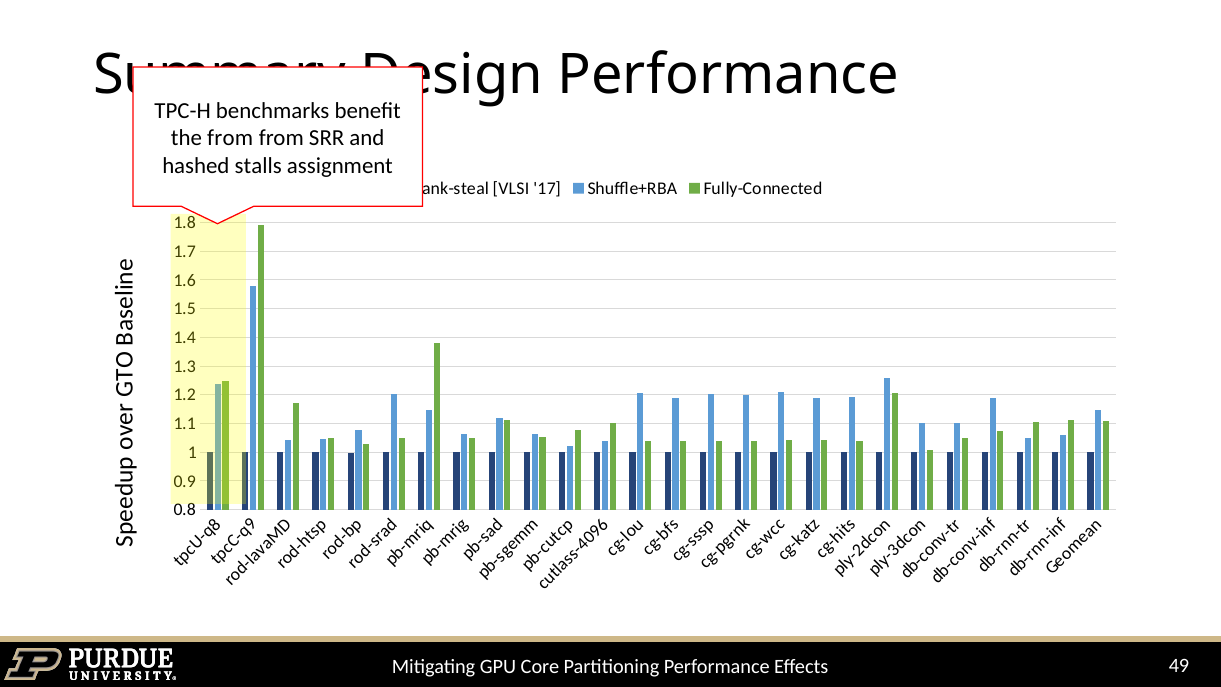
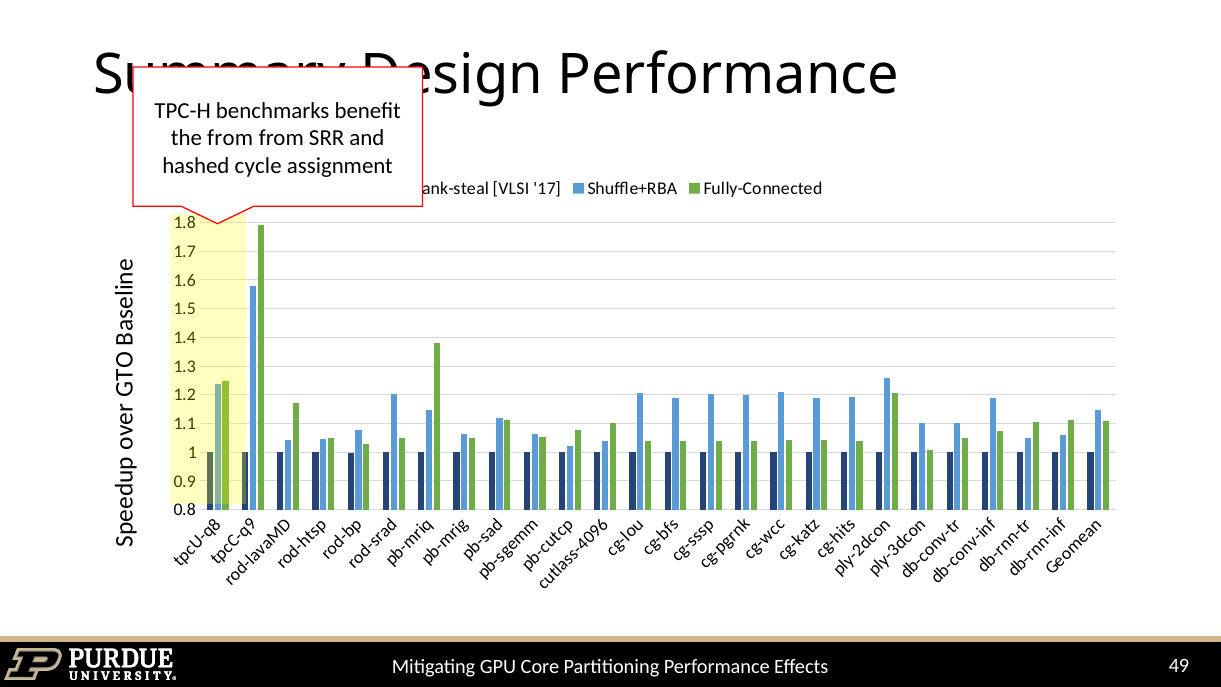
stalls: stalls -> cycle (258, 166)
